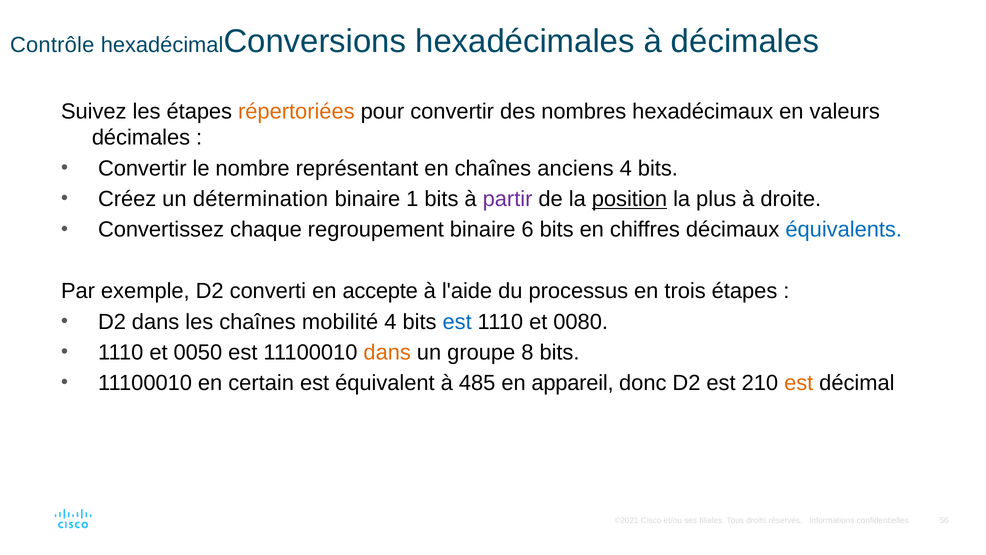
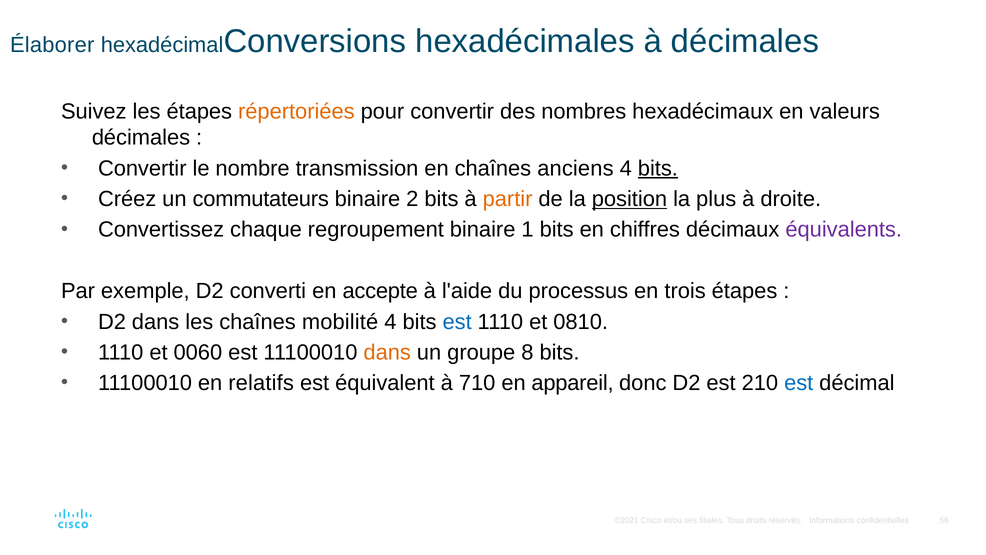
Contrôle: Contrôle -> Élaborer (52, 45)
représentant: représentant -> transmission (357, 168)
bits underline: none -> present (658, 168)
détermination: détermination -> commutateurs (261, 199)
1: 1 -> 2 (412, 199)
partir colour: purple -> orange (508, 199)
6: 6 -> 1 (528, 230)
équivalents colour: blue -> purple (844, 230)
0080: 0080 -> 0810 (581, 322)
0050: 0050 -> 0060 (198, 352)
certain: certain -> relatifs (261, 383)
485: 485 -> 710 (477, 383)
est colour: orange -> blue (799, 383)
